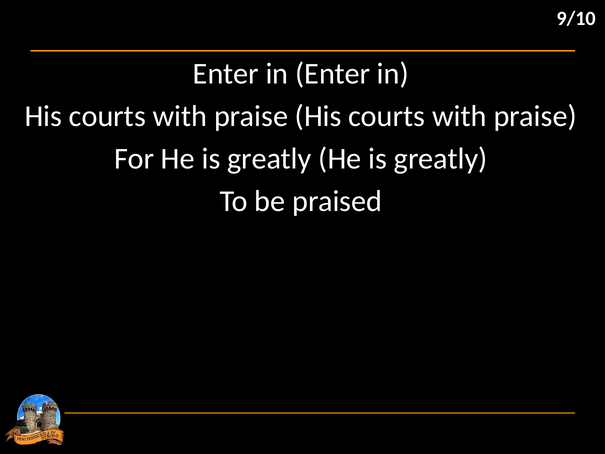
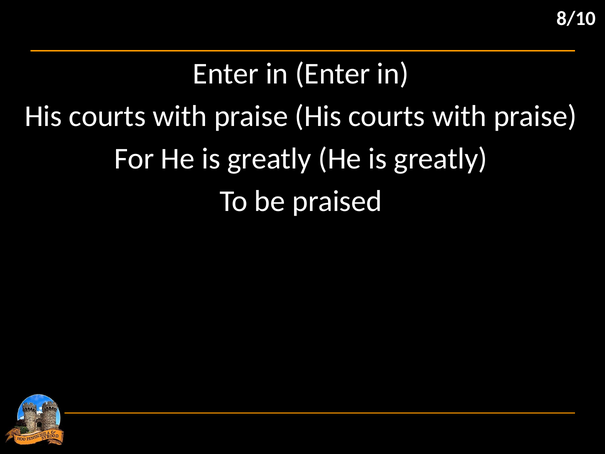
9/10: 9/10 -> 8/10 (576, 19)
